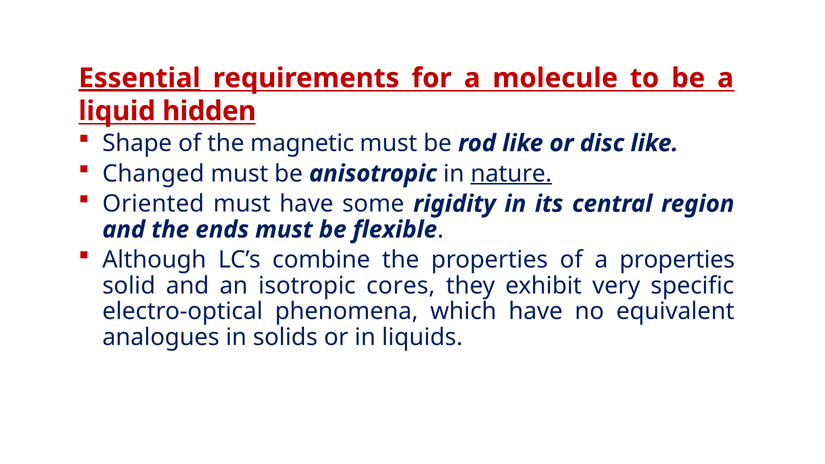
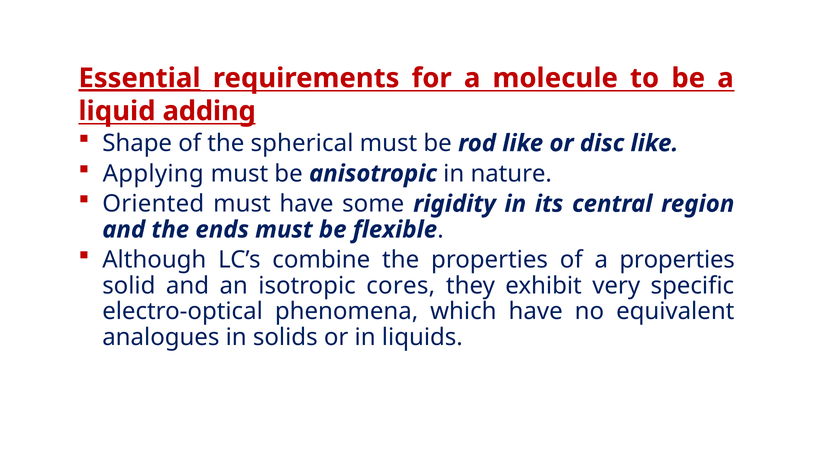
hidden: hidden -> adding (209, 111)
magnetic: magnetic -> spherical (302, 143)
Changed: Changed -> Applying (153, 174)
nature underline: present -> none (511, 174)
